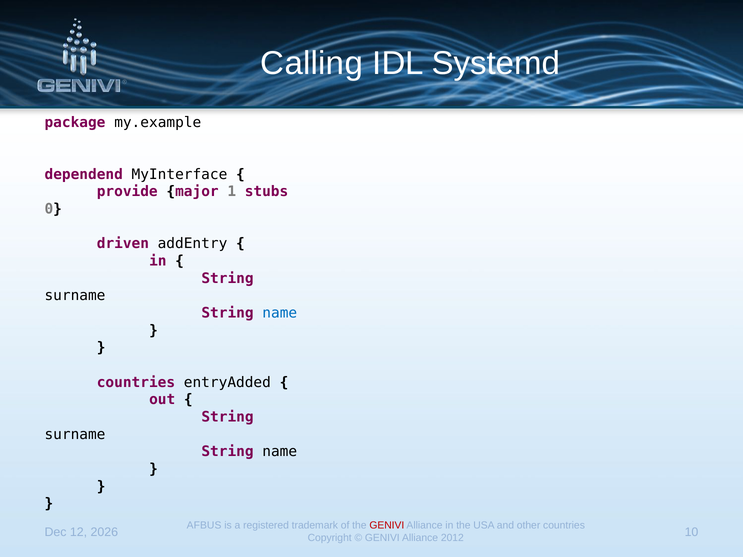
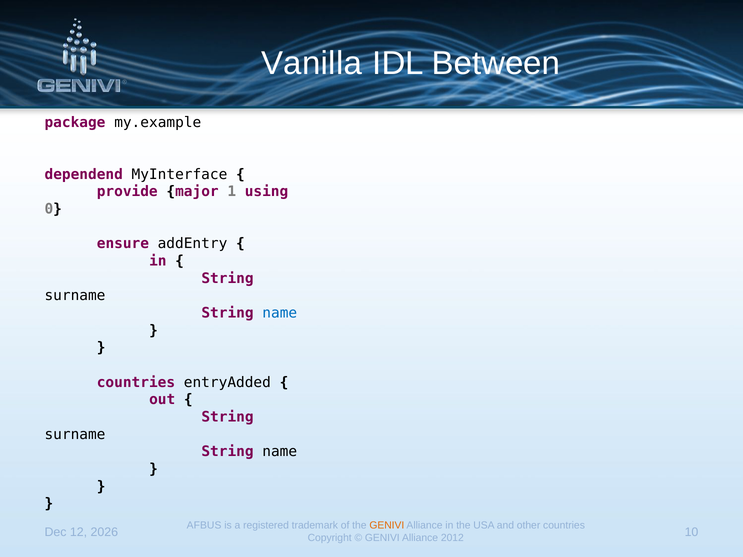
Calling: Calling -> Vanilla (312, 64)
Systemd: Systemd -> Between (496, 64)
stubs: stubs -> using (266, 192)
driven: driven -> ensure (123, 244)
GENIVI colour: red -> orange (387, 526)
